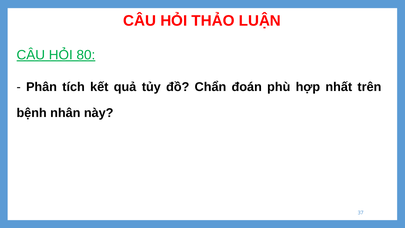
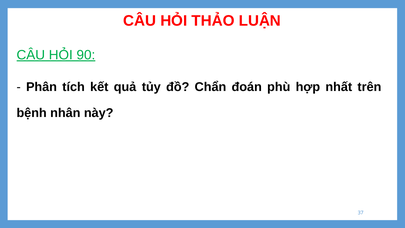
80: 80 -> 90 (86, 55)
